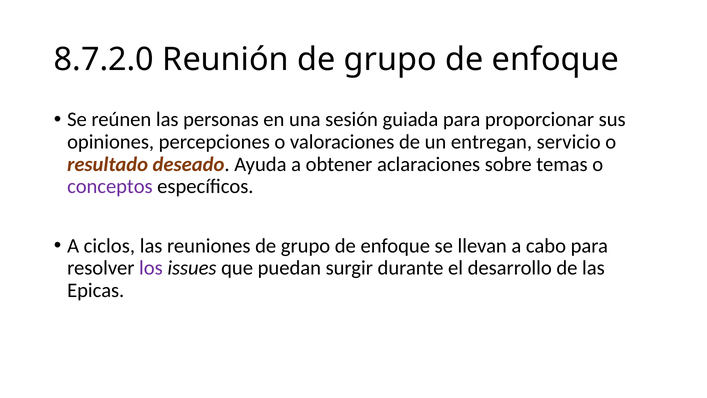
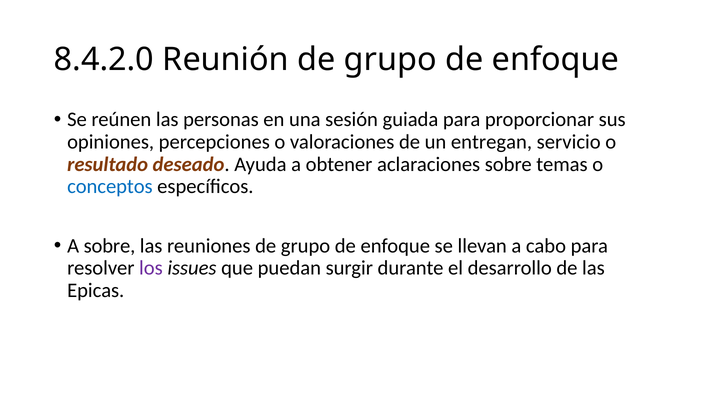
8.7.2.0: 8.7.2.0 -> 8.4.2.0 (104, 59)
conceptos colour: purple -> blue (110, 186)
A ciclos: ciclos -> sobre (109, 246)
